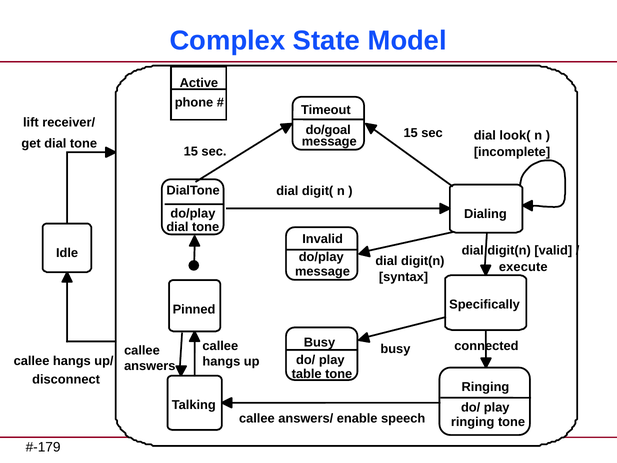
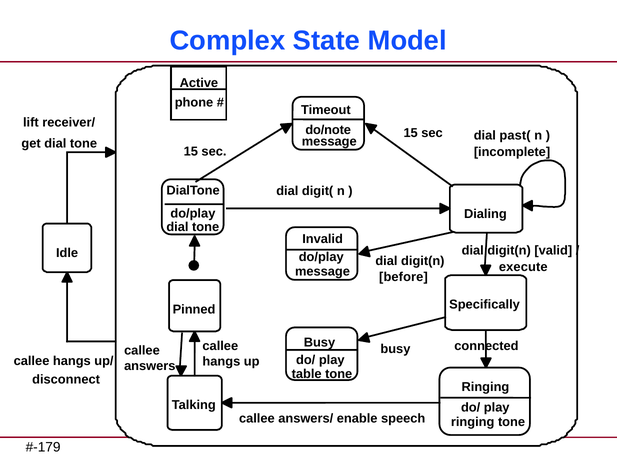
do/goal: do/goal -> do/note (328, 130)
look(: look( -> past( (515, 135)
syntax: syntax -> before (403, 277)
